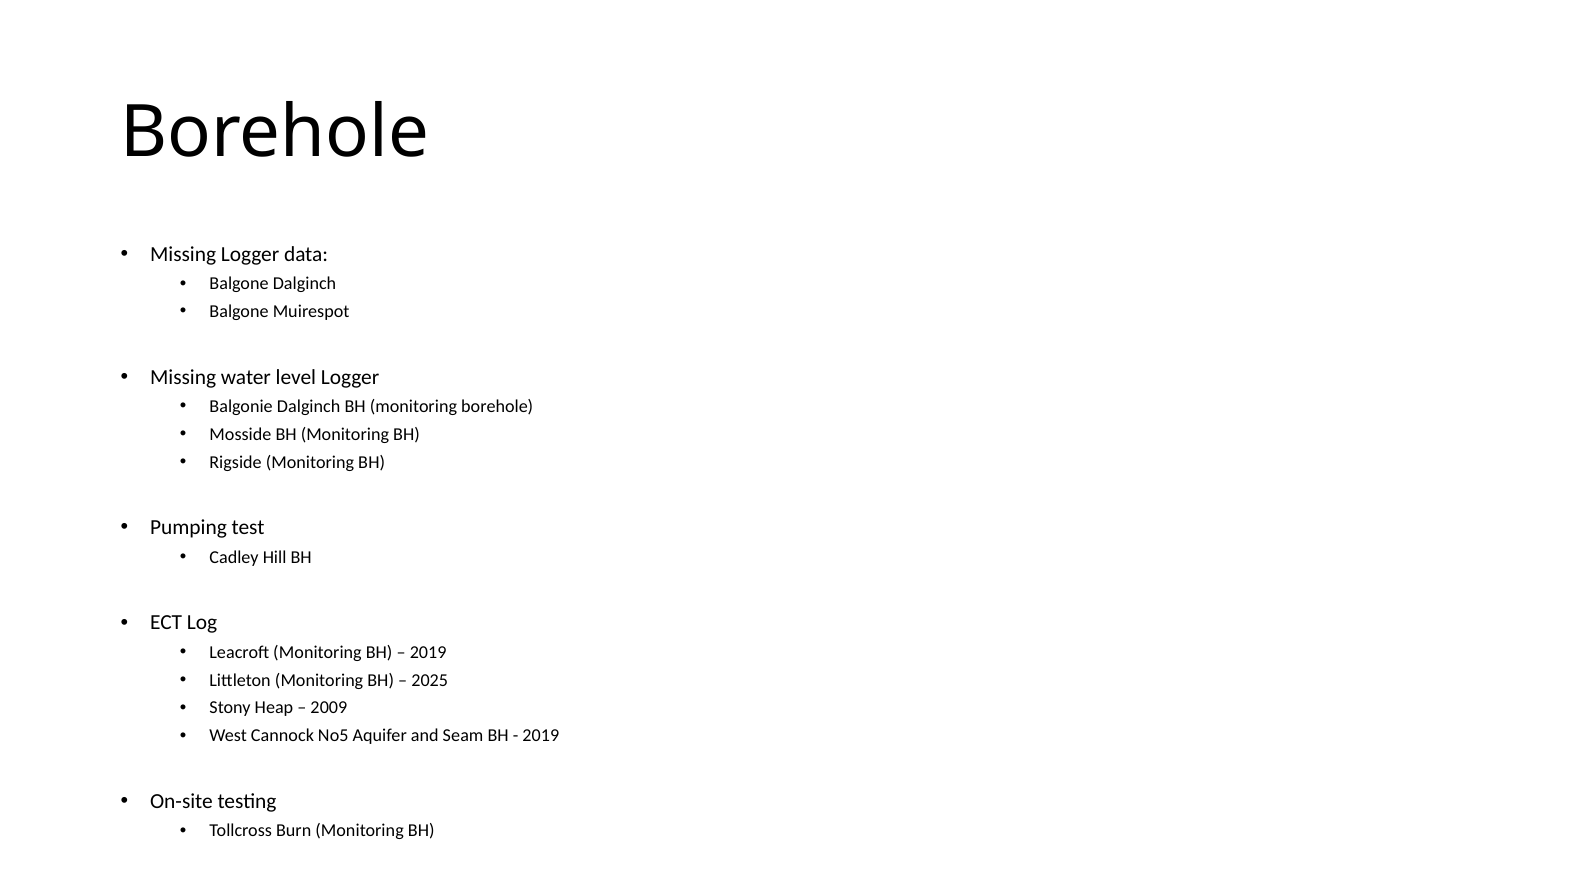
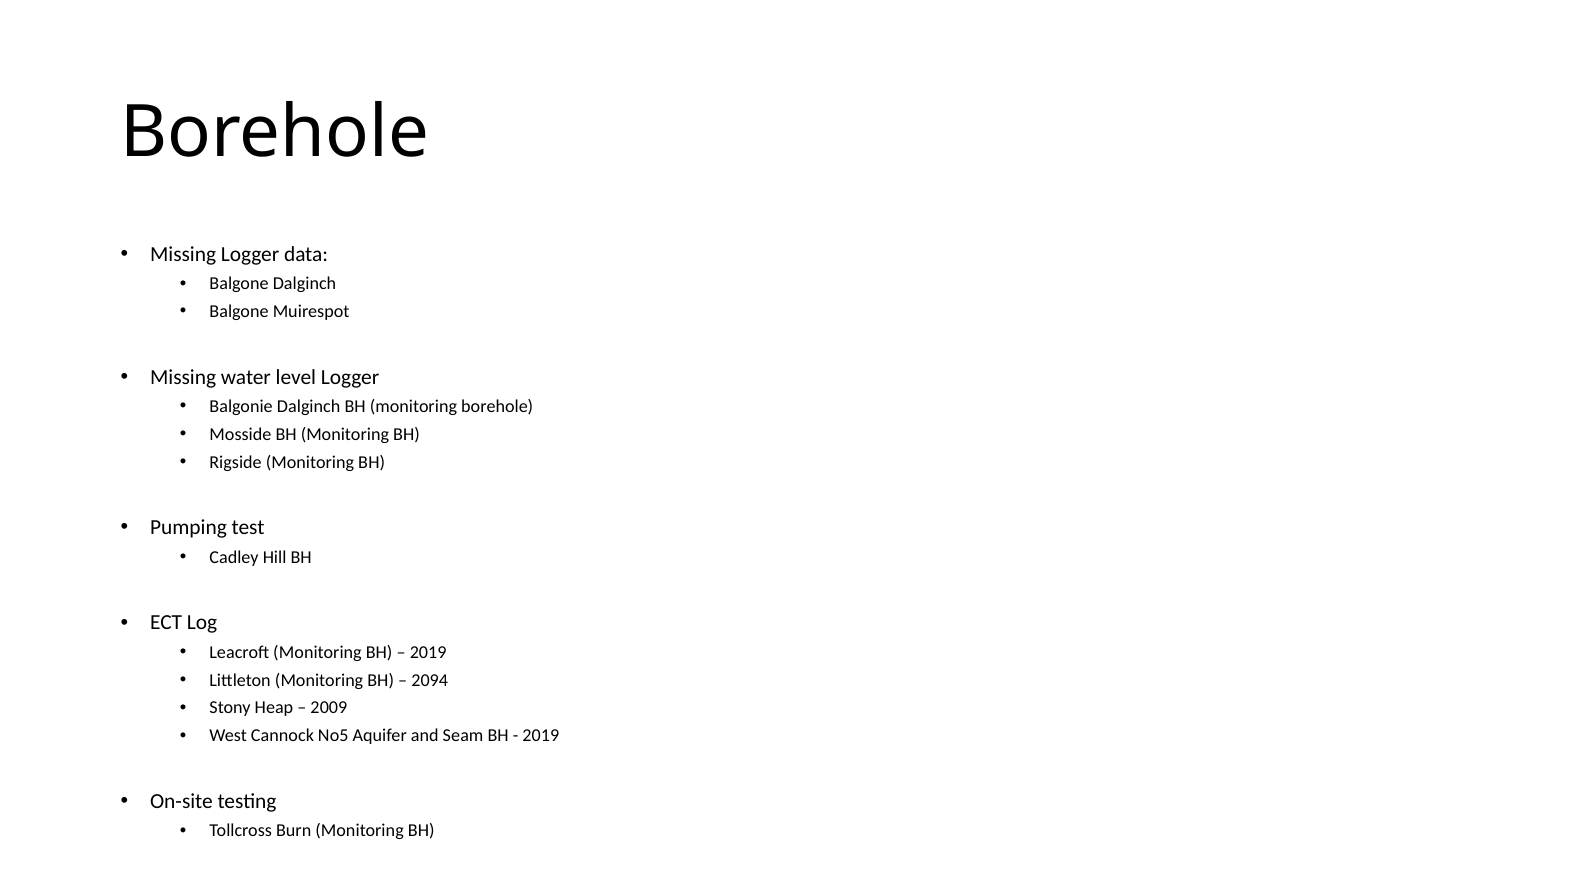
2025: 2025 -> 2094 (430, 680)
